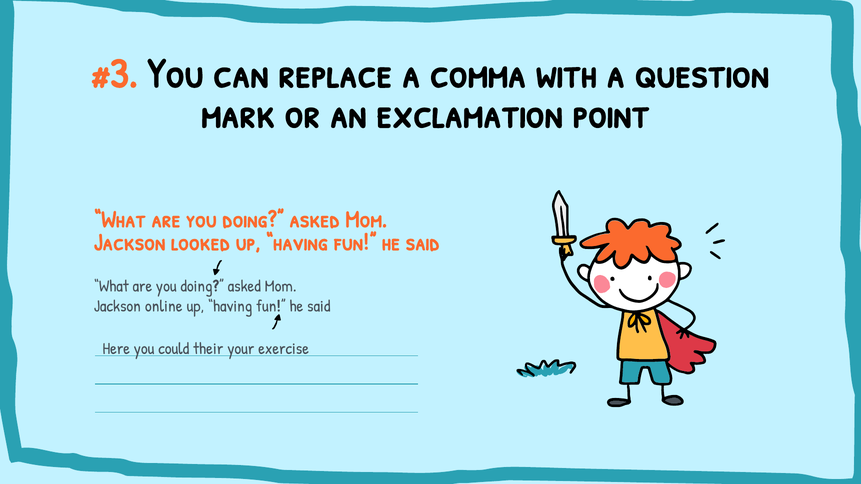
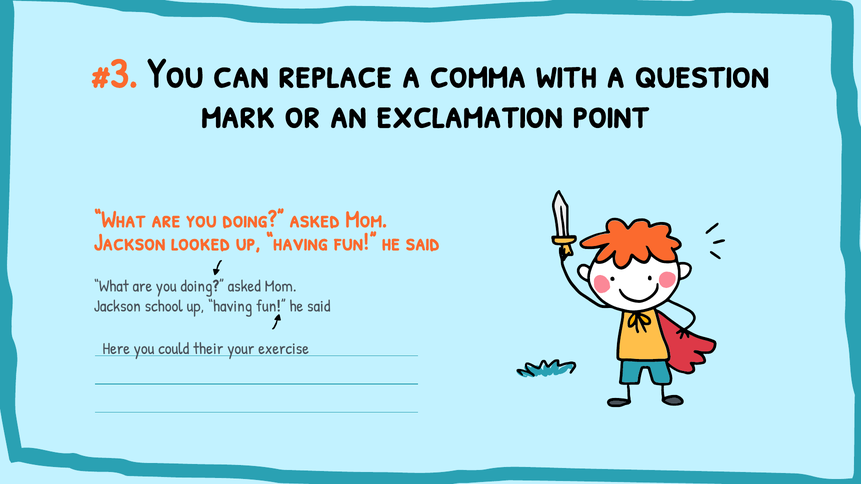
online: online -> school (164, 307)
